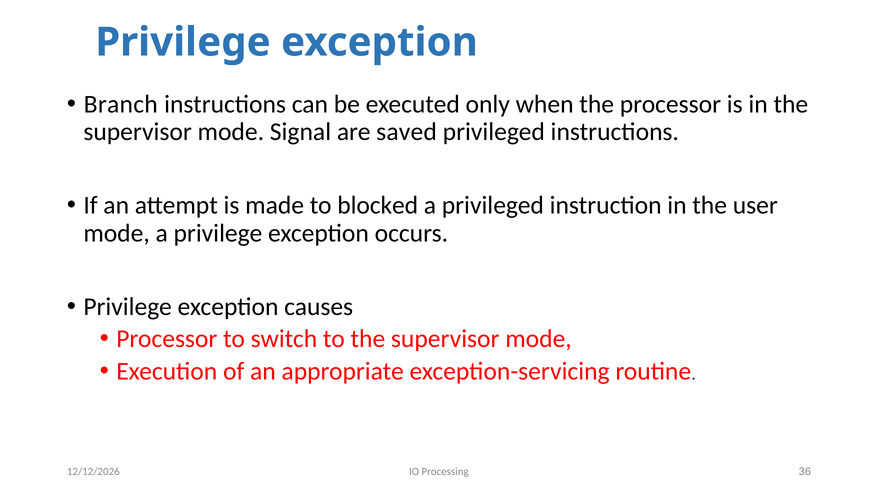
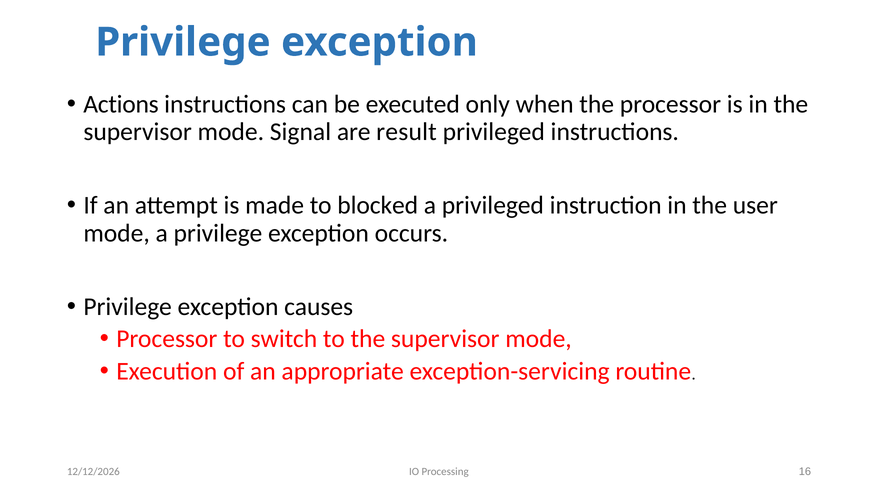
Branch: Branch -> Actions (121, 104)
saved: saved -> result (407, 132)
36: 36 -> 16 (805, 472)
